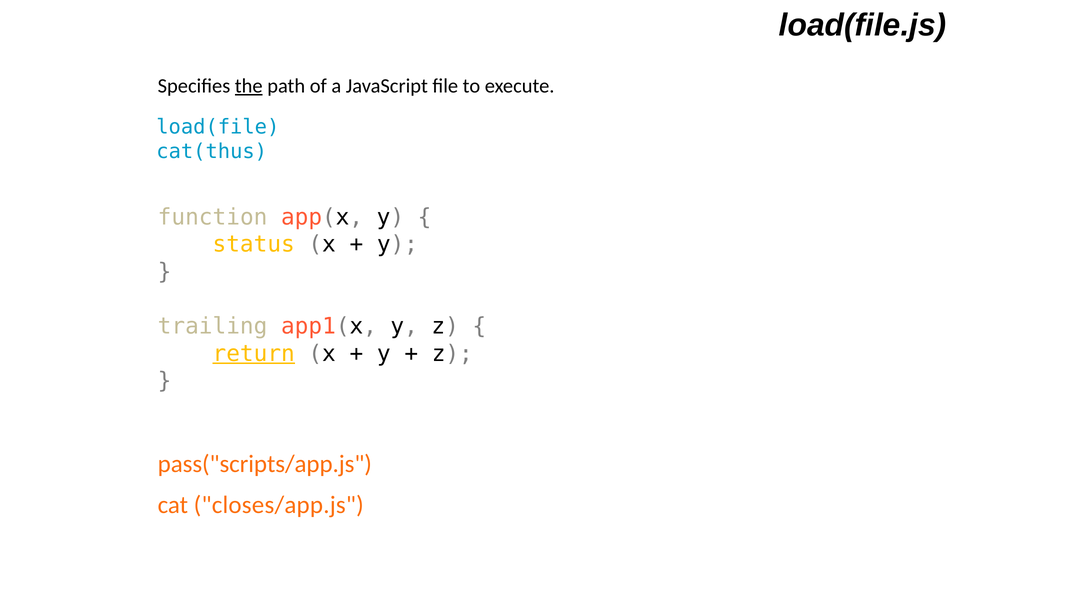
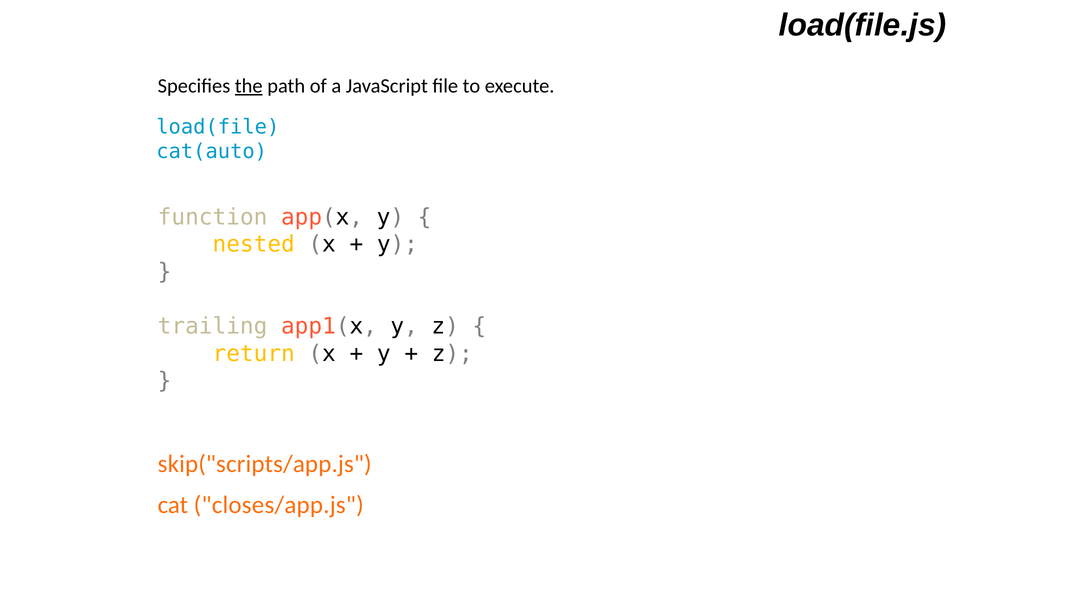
cat(thus: cat(thus -> cat(auto (212, 151)
status: status -> nested (254, 244)
return underline: present -> none (254, 353)
pass("scripts/app.js: pass("scripts/app.js -> skip("scripts/app.js (265, 464)
